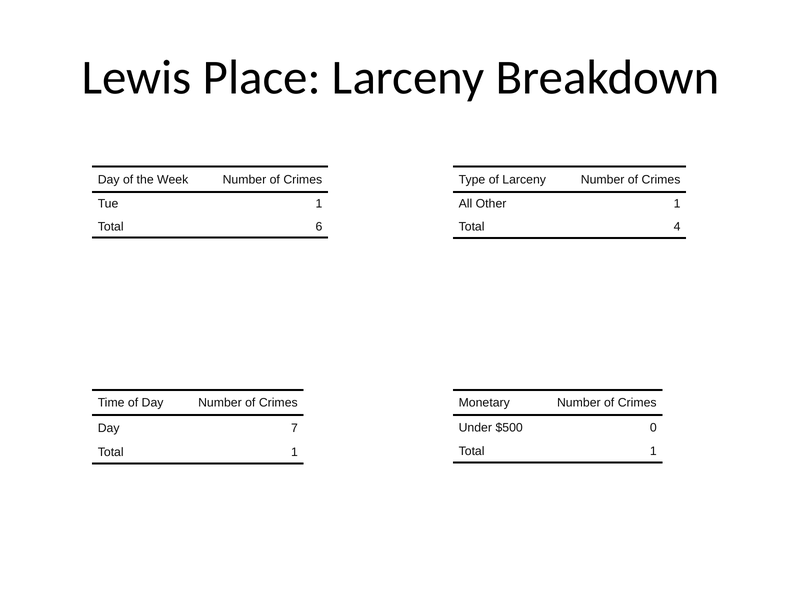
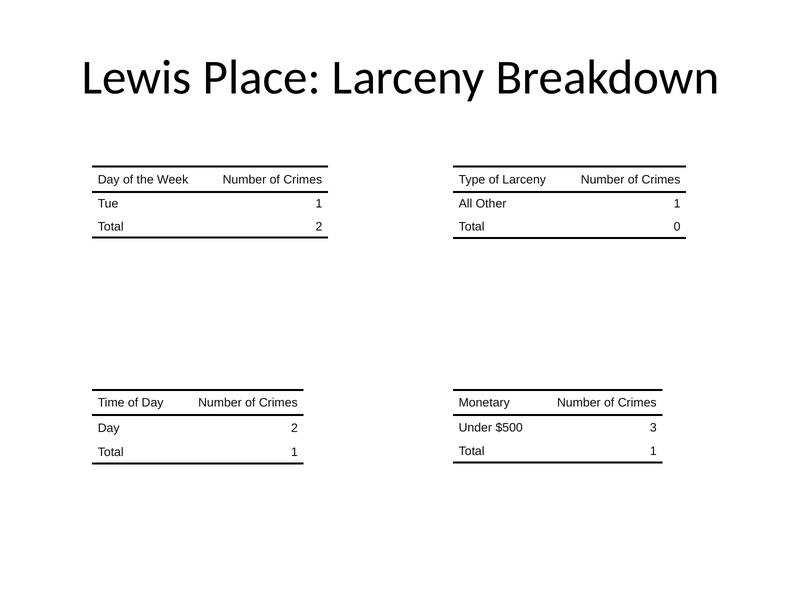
Total 6: 6 -> 2 (319, 227)
4: 4 -> 0 (677, 227)
0: 0 -> 3 (653, 428)
Day 7: 7 -> 2 (294, 428)
